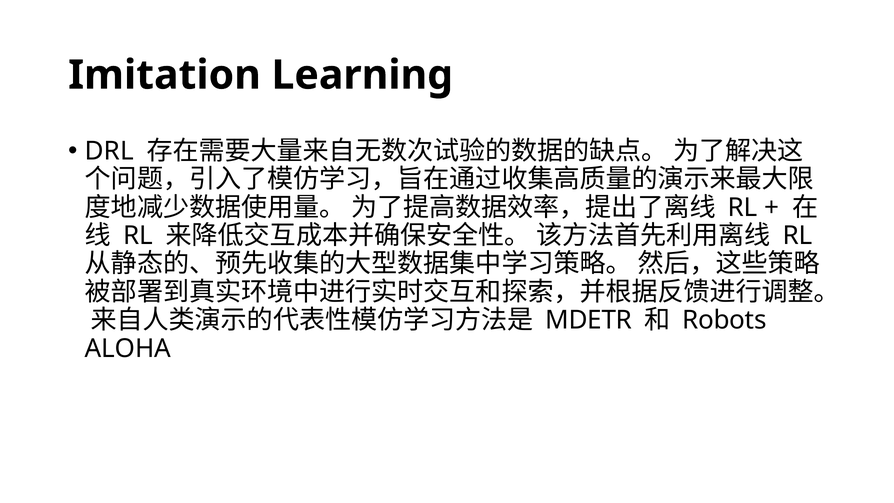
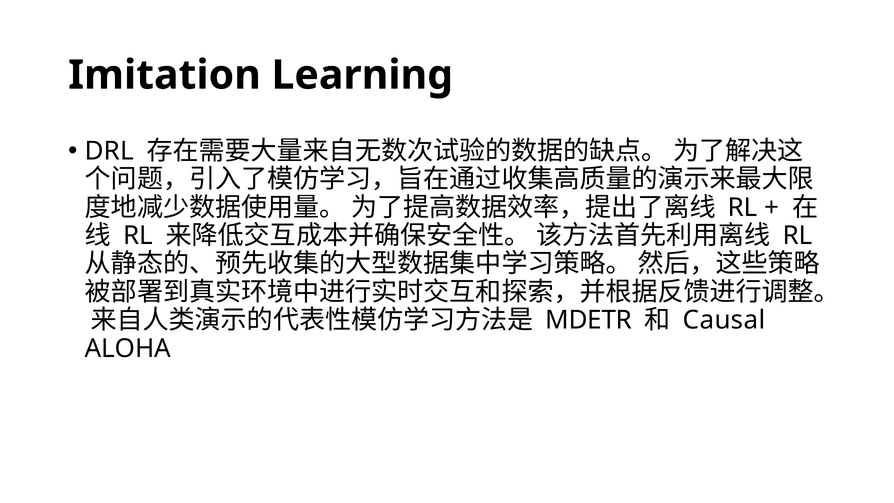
Robots: Robots -> Causal (724, 320)
